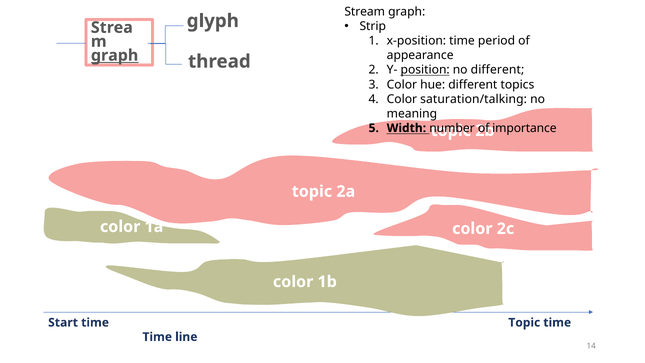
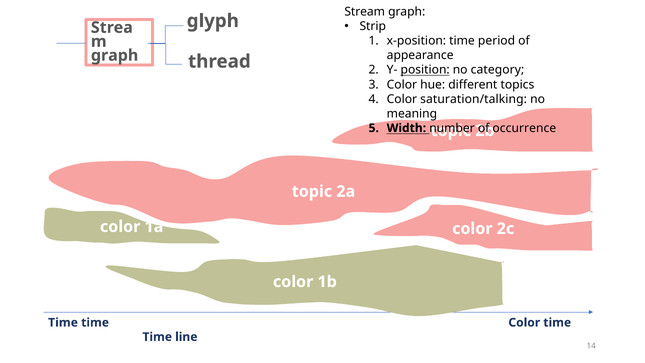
graph underline: present -> none (115, 55)
no different: different -> category (497, 70)
importance: importance -> occurrence (524, 128)
Start: Start -> Time (63, 322)
time Topic: Topic -> Color (524, 322)
